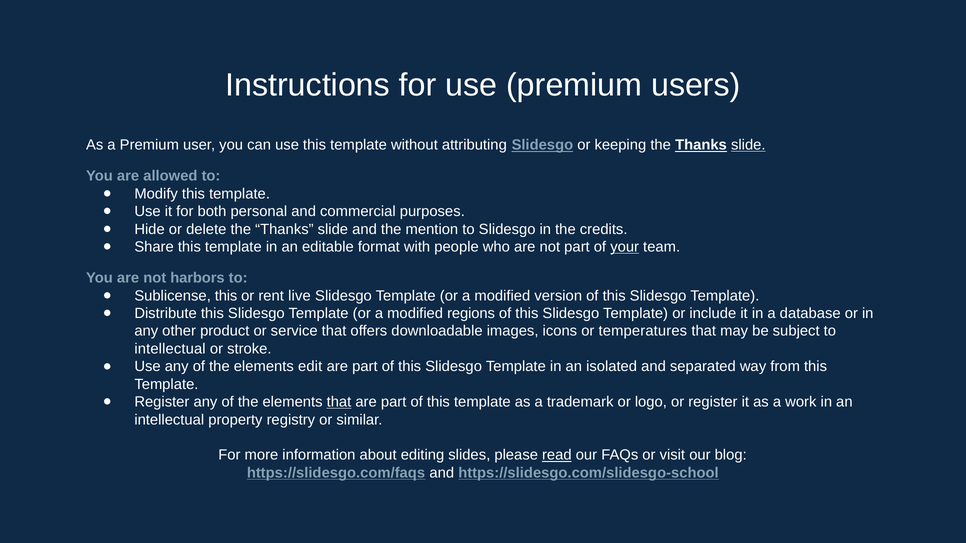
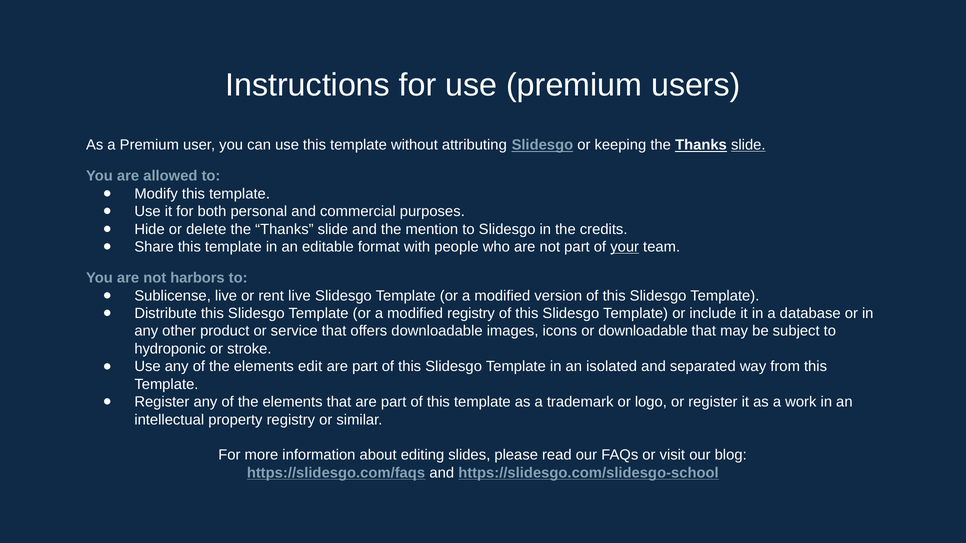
Sublicense this: this -> live (226, 296)
modified regions: regions -> registry (471, 314)
or temperatures: temperatures -> downloadable (643, 331)
intellectual: intellectual -> hydroponic (170, 349)
that underline: present -> none (339, 402)
read underline: present -> none (557, 455)
